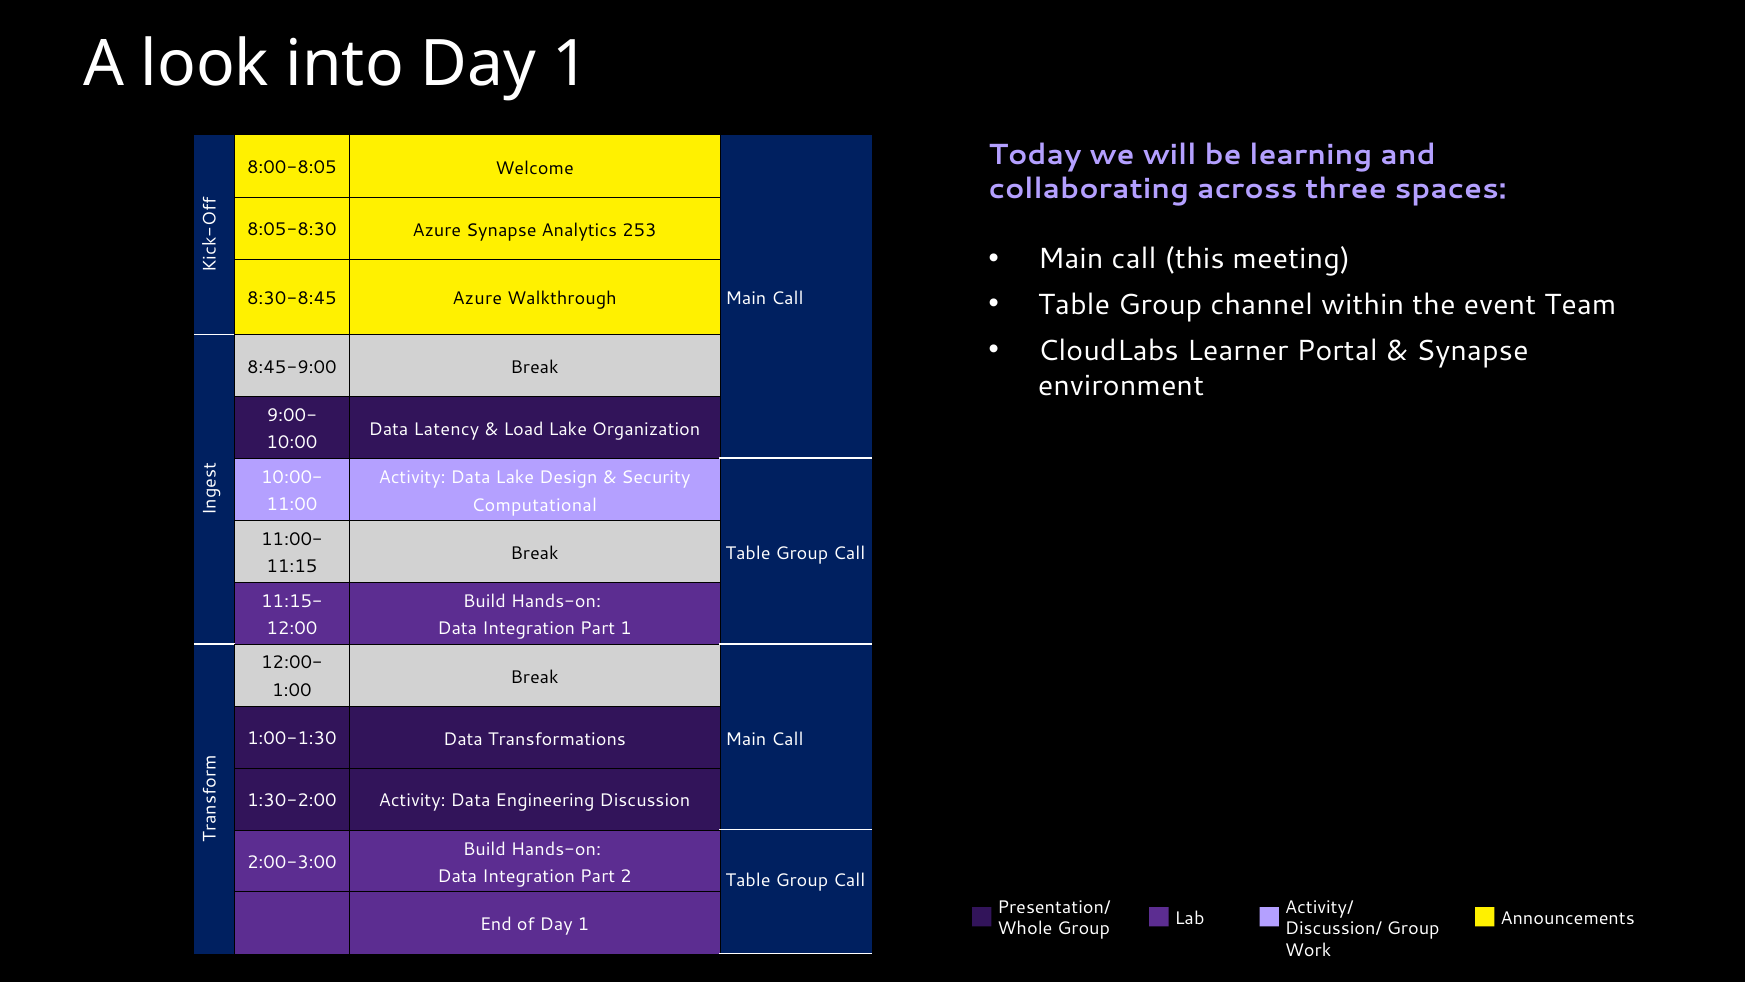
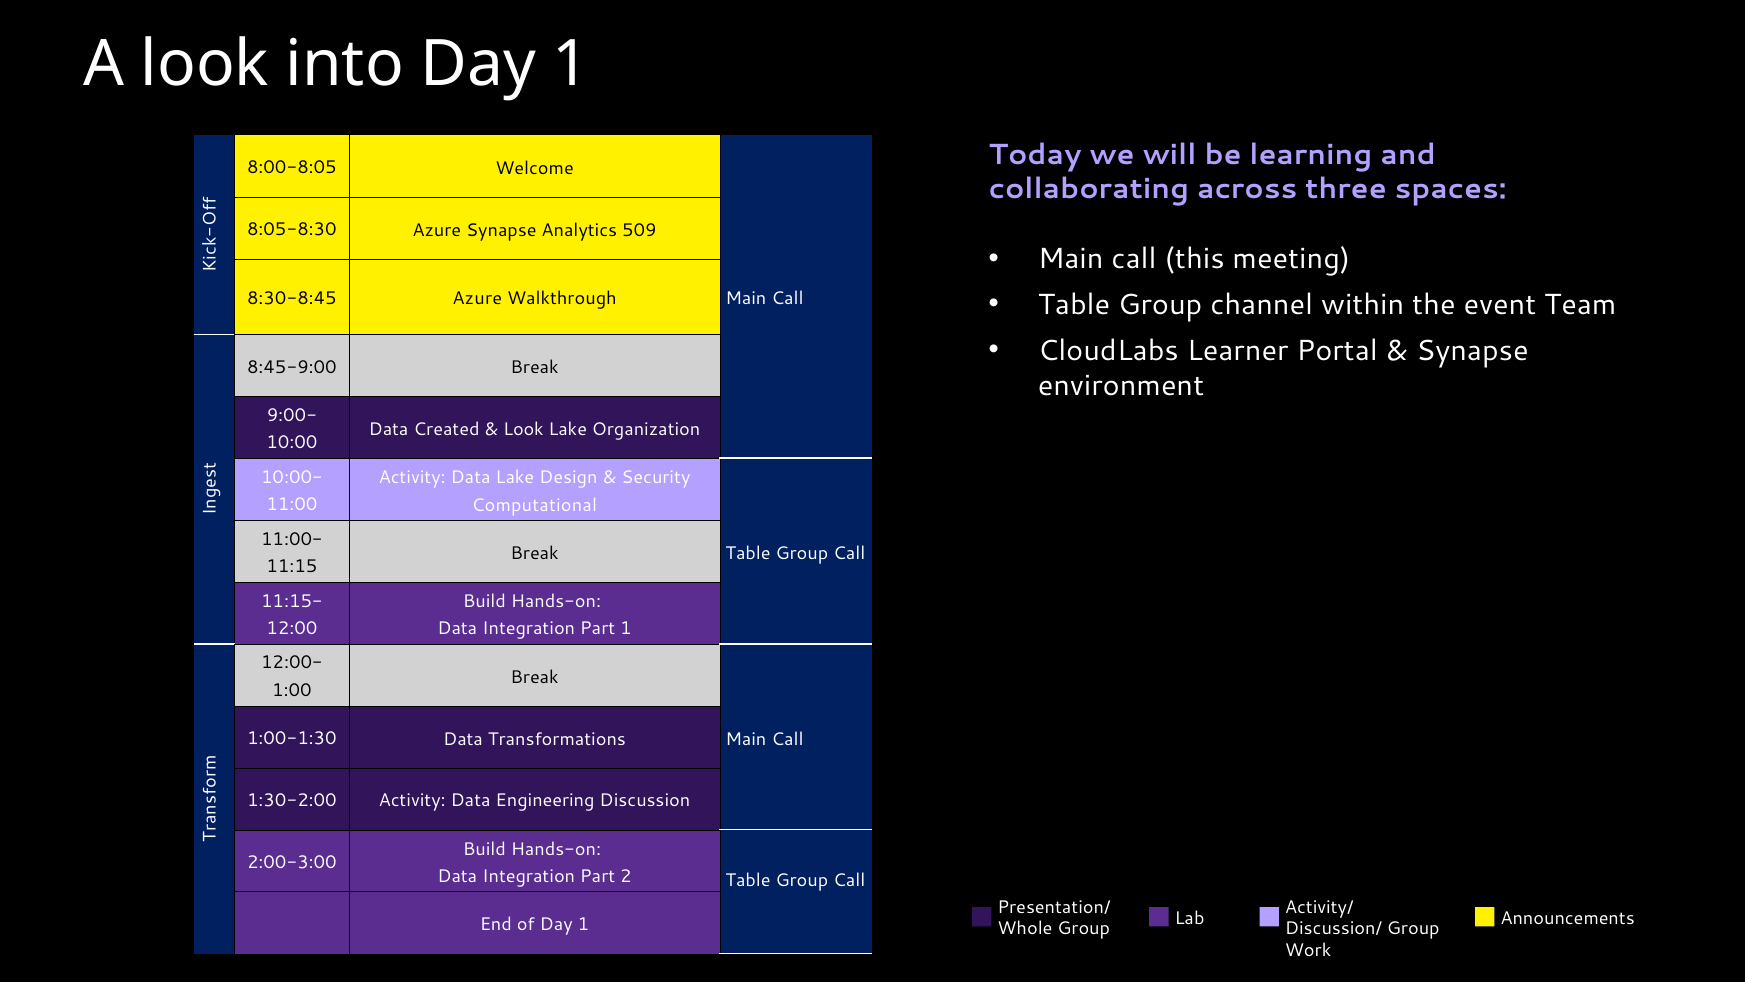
253: 253 -> 509 (639, 230)
Latency: Latency -> Created (447, 429)
Load: Load -> Look (523, 429)
